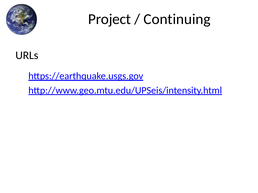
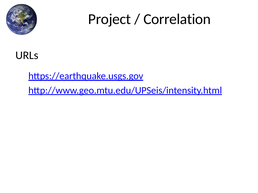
Continuing: Continuing -> Correlation (177, 19)
